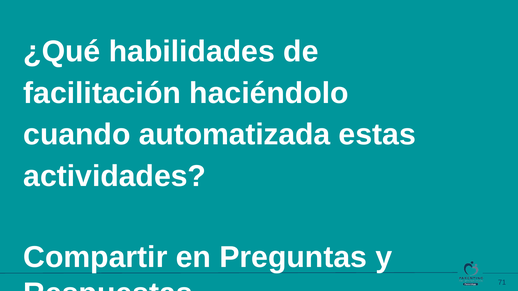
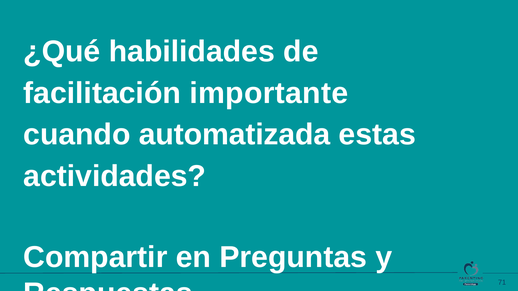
haciéndolo: haciéndolo -> importante (269, 93)
